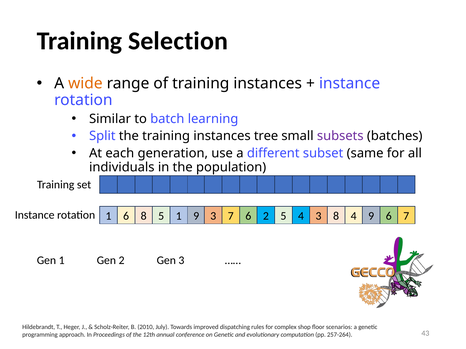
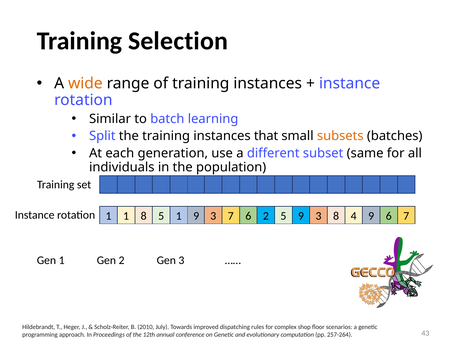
tree: tree -> that (266, 136)
subsets colour: purple -> orange (340, 136)
1 6: 6 -> 1 (126, 216)
5 4: 4 -> 9 (301, 216)
